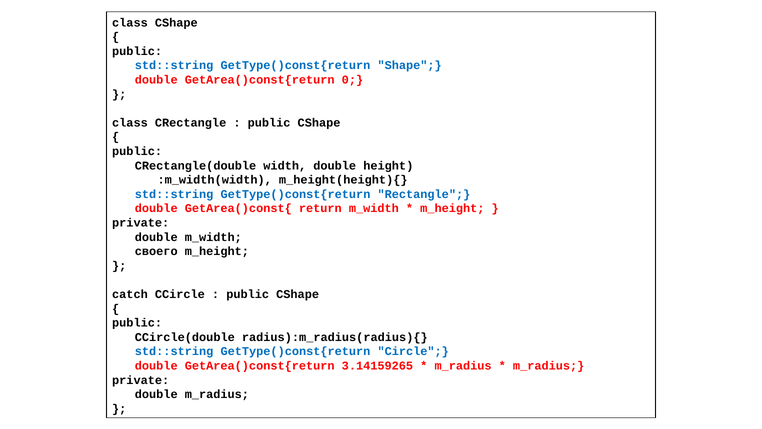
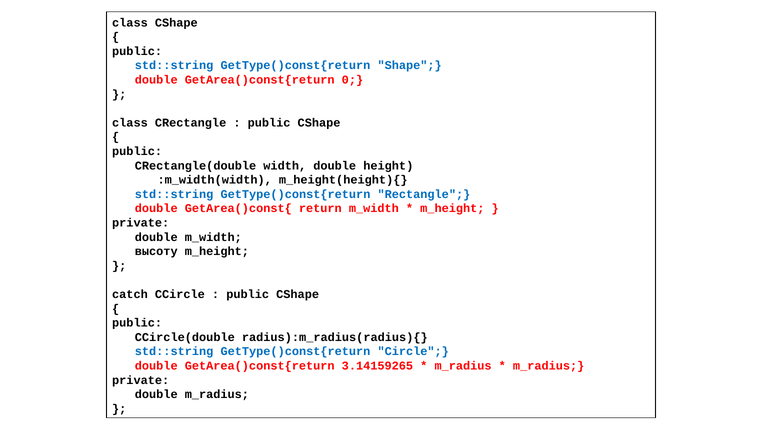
своего: своего -> высоту (156, 251)
